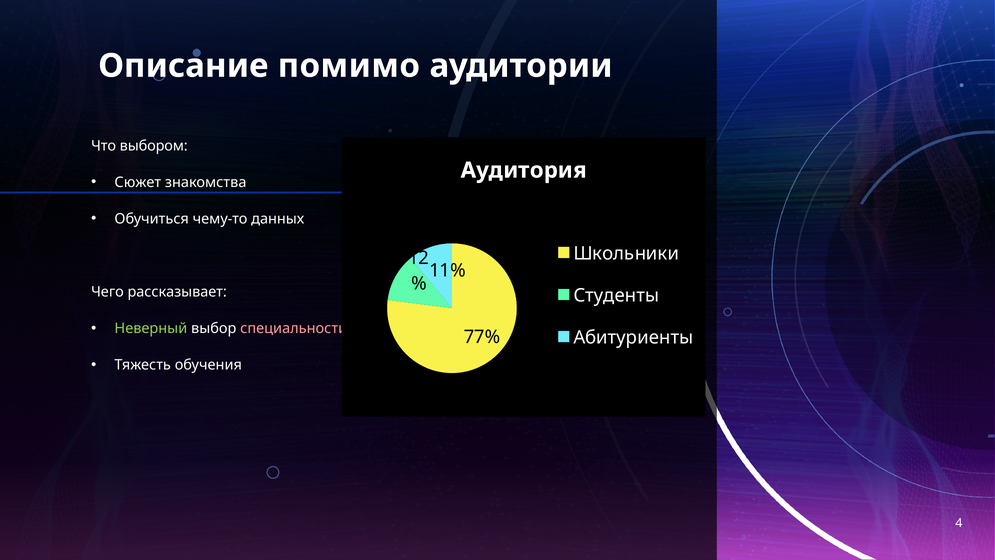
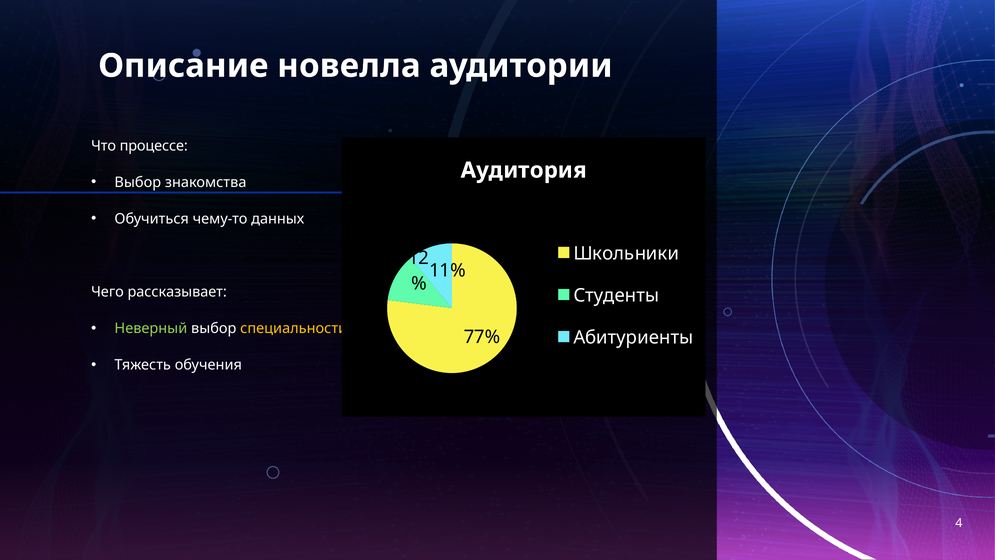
помимо: помимо -> новелла (349, 66)
выбором: выбором -> процессе (154, 146)
Сюжет: Сюжет -> Выбор (138, 182)
специальности colour: pink -> yellow (294, 328)
